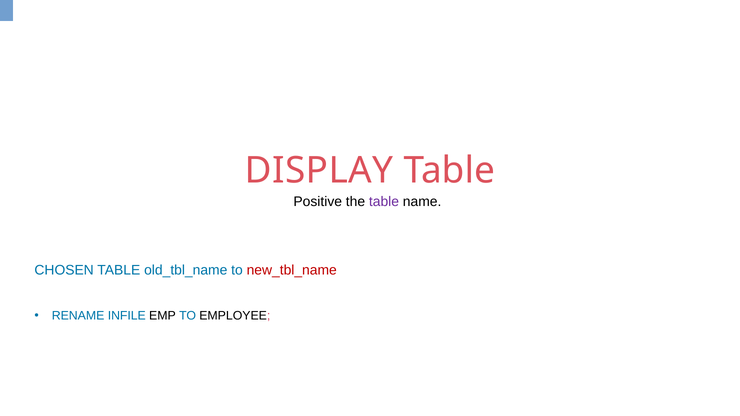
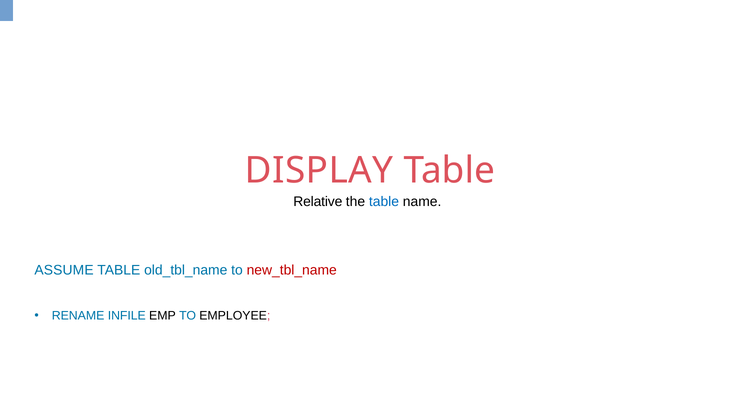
Positive: Positive -> Relative (318, 202)
table colour: purple -> blue (384, 202)
CHOSEN: CHOSEN -> ASSUME (64, 270)
